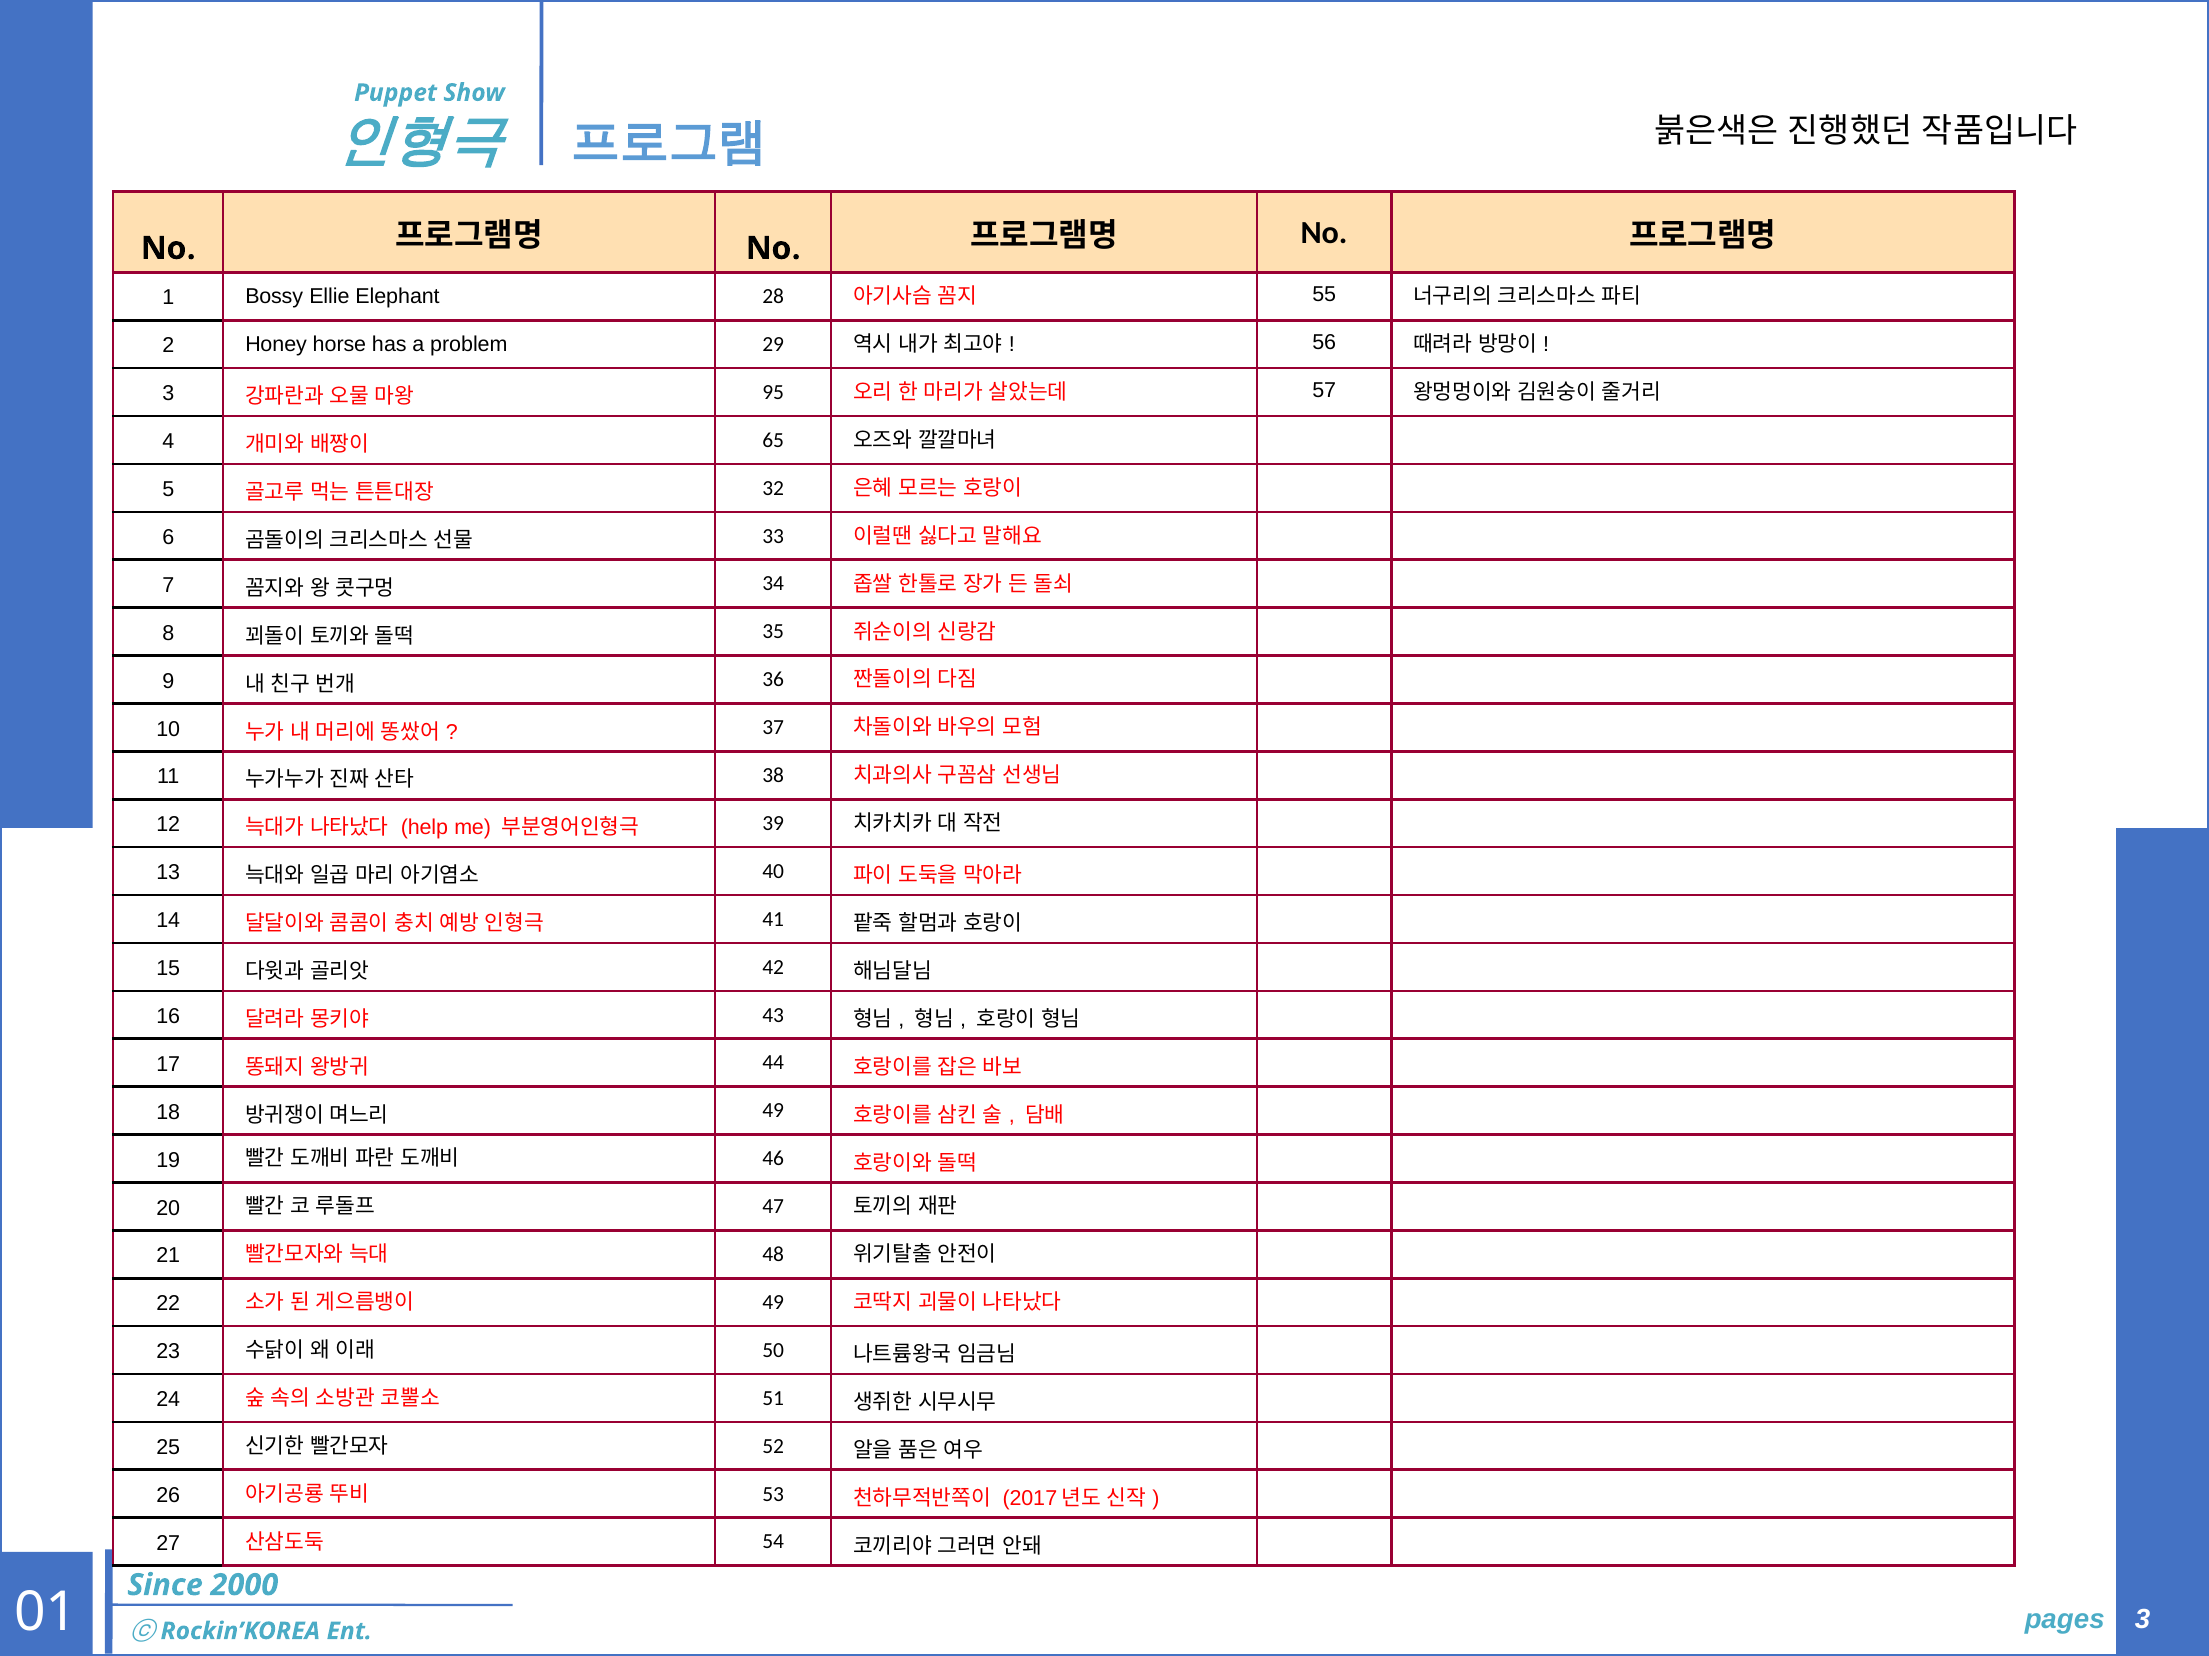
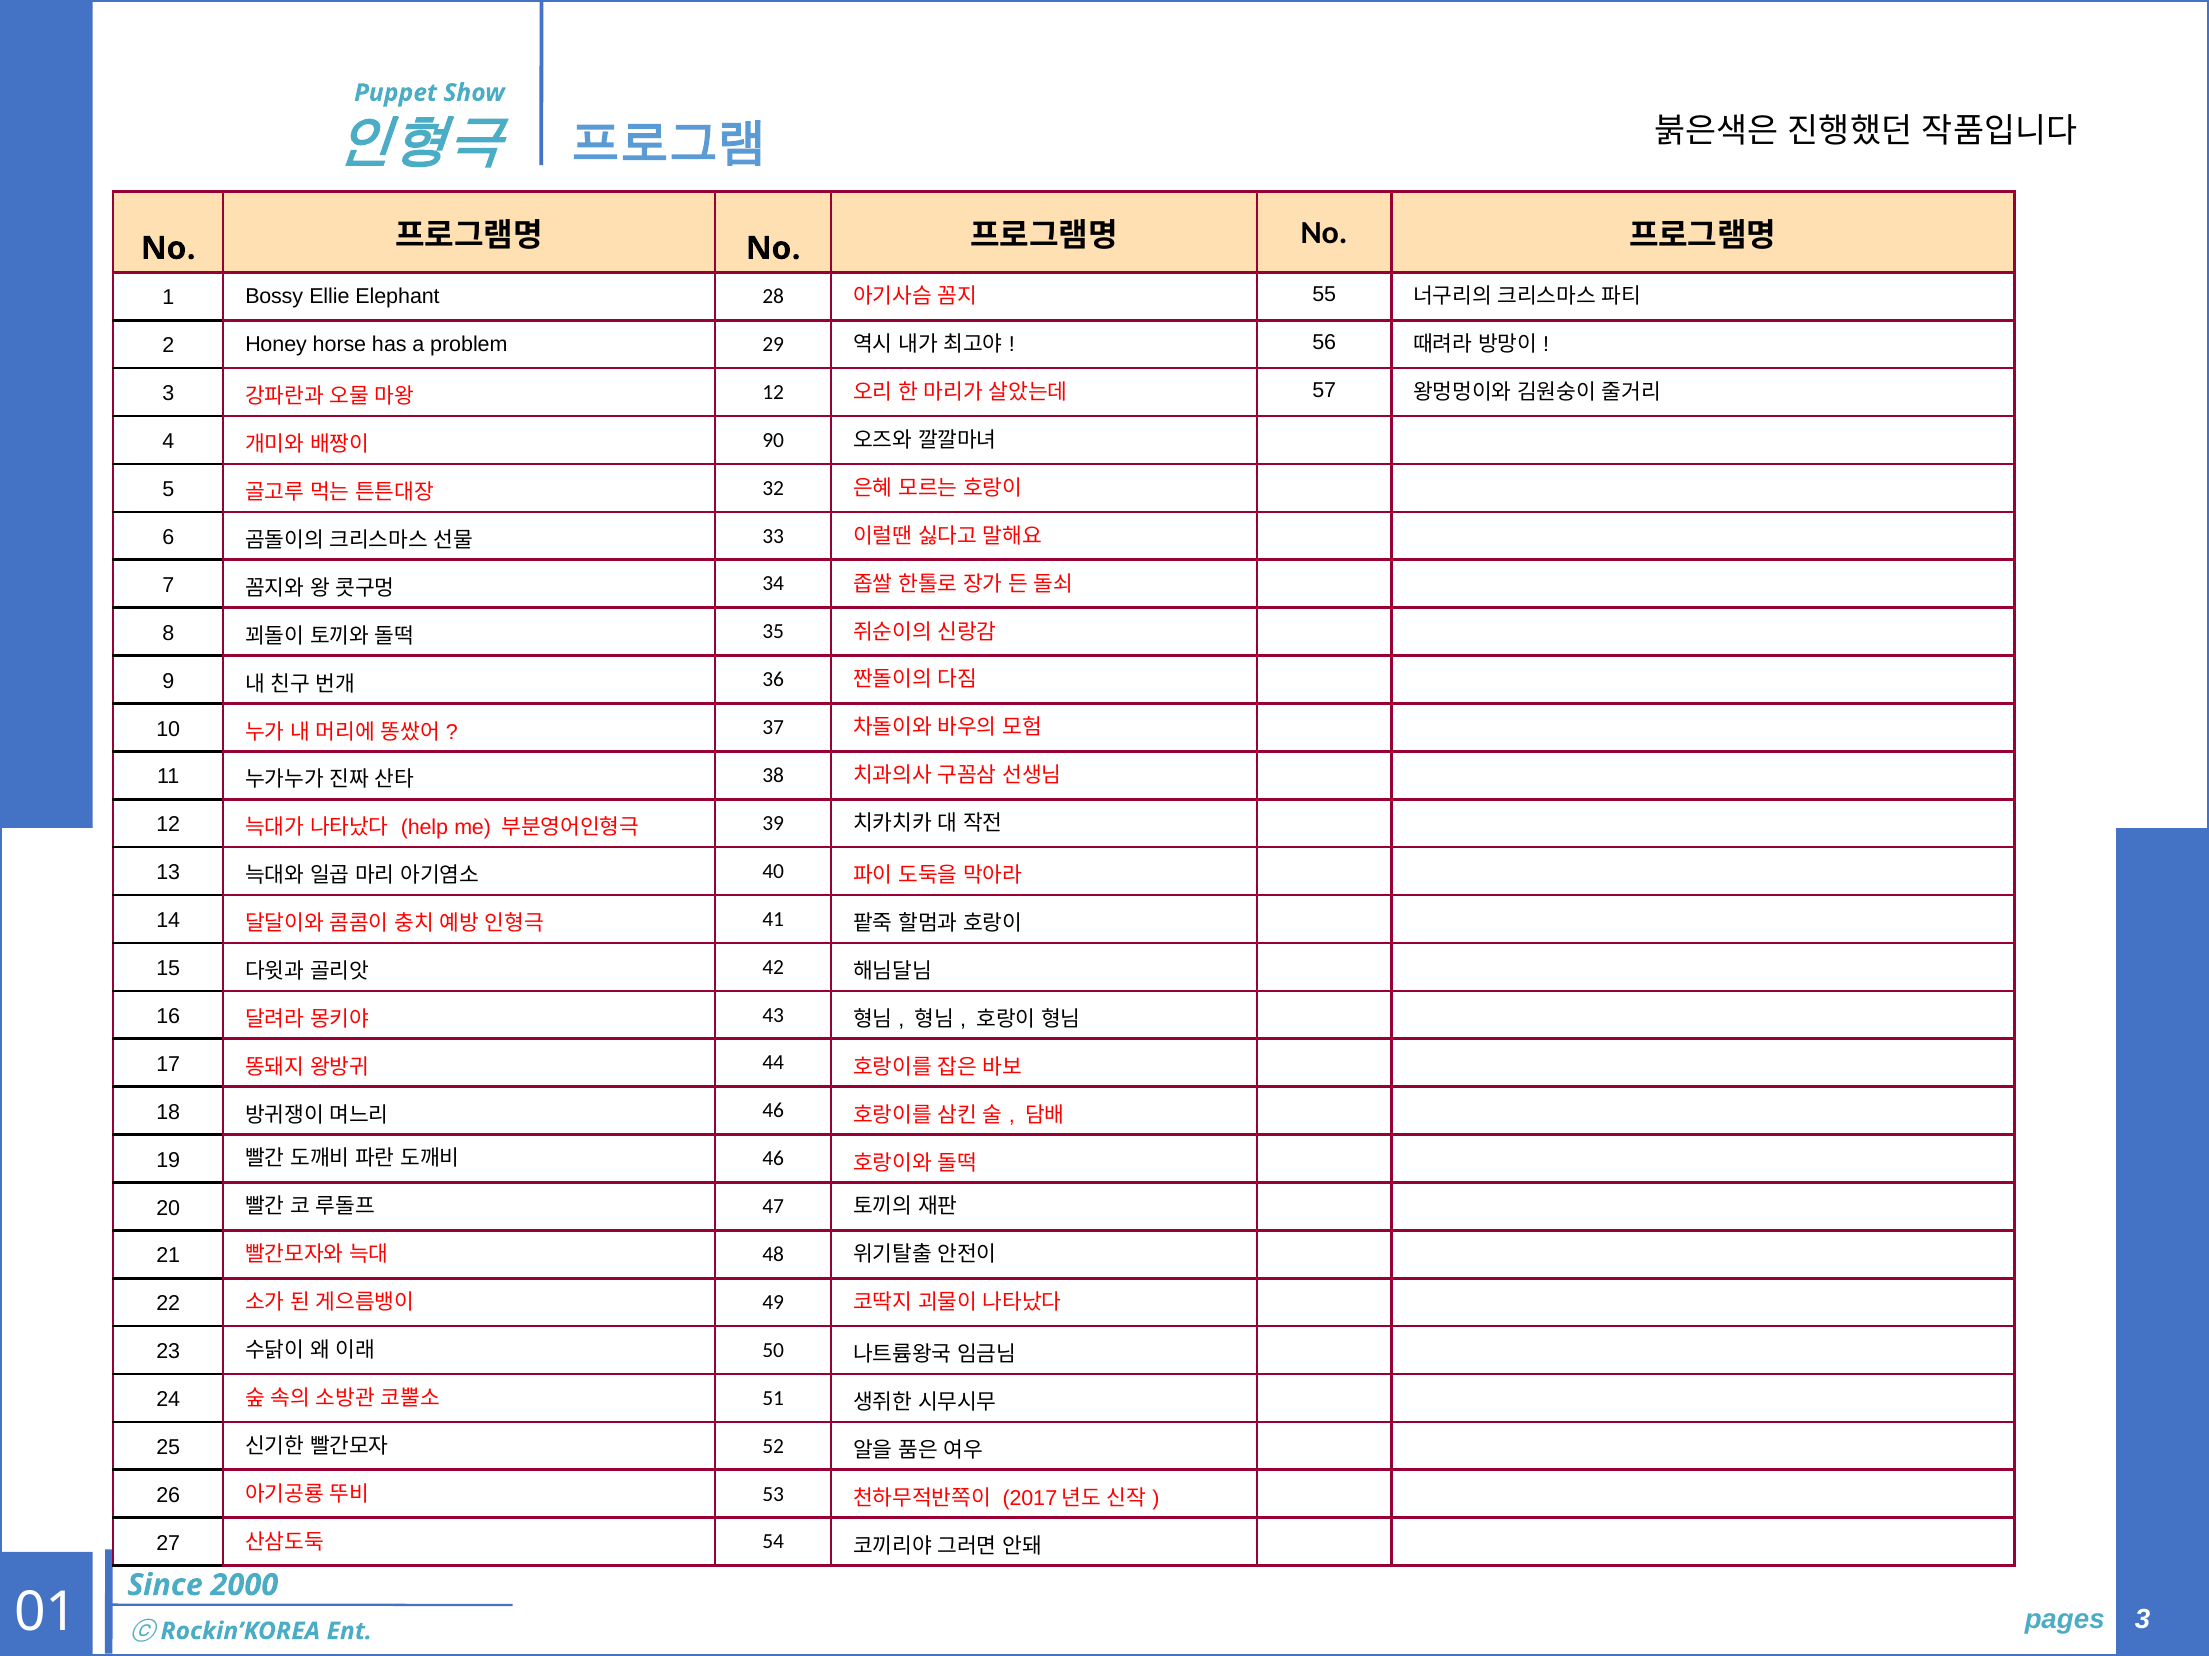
95: 95 -> 12 (773, 392)
65: 65 -> 90 (773, 440)
49: 49 -> 46 (773, 1111)
